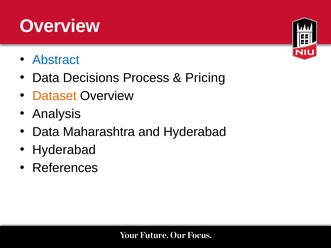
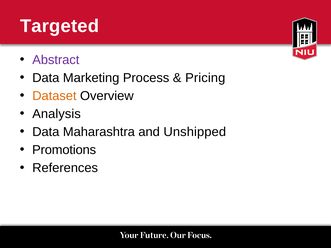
Overview: Overview -> Targeted (60, 26)
Abstract colour: blue -> purple (56, 60)
Decisions: Decisions -> Marketing (91, 78)
and Hyderabad: Hyderabad -> Unshipped (195, 132)
Hyderabad: Hyderabad -> Promotions (64, 150)
